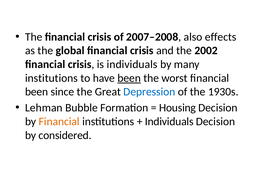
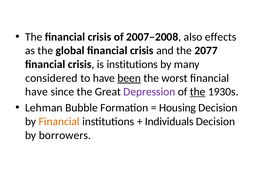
2002: 2002 -> 2077 (206, 51)
is individuals: individuals -> institutions (132, 64)
institutions: institutions -> considered (51, 78)
been: been -> have (36, 92)
Depression colour: blue -> purple (149, 92)
the underline: none -> present (198, 92)
considered: considered -> borrowers (65, 135)
